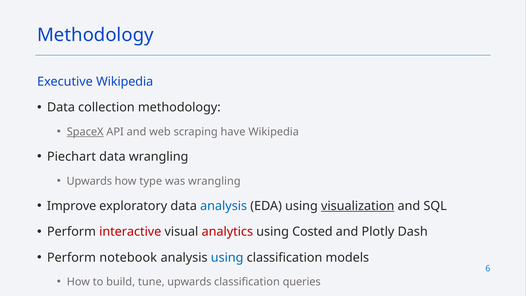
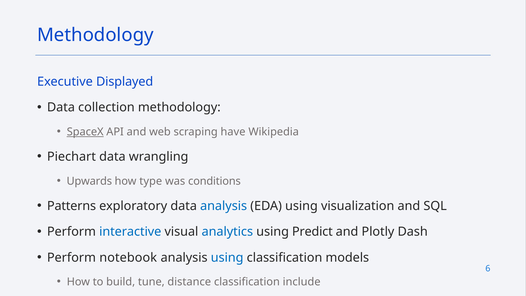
Executive Wikipedia: Wikipedia -> Displayed (125, 82)
was wrangling: wrangling -> conditions (214, 181)
Improve: Improve -> Patterns (72, 206)
visualization underline: present -> none (358, 206)
interactive colour: red -> blue (130, 232)
analytics colour: red -> blue (227, 232)
Costed: Costed -> Predict (312, 232)
tune upwards: upwards -> distance (189, 282)
queries: queries -> include (302, 282)
